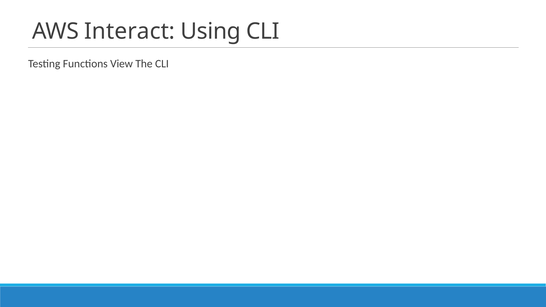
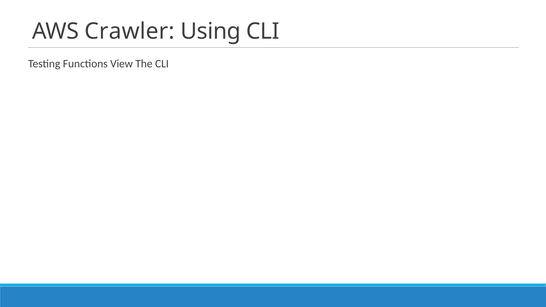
Interact: Interact -> Crawler (130, 31)
